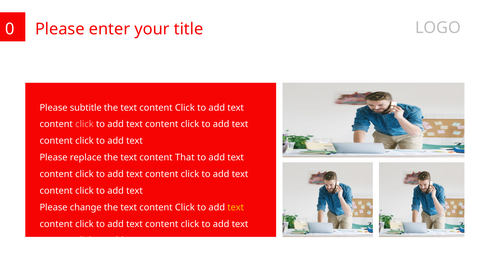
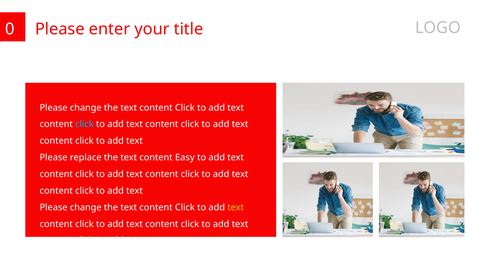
subtitle: subtitle -> change (86, 108)
click colour: pink -> light blue (84, 124)
That: That -> Easy (185, 158)
